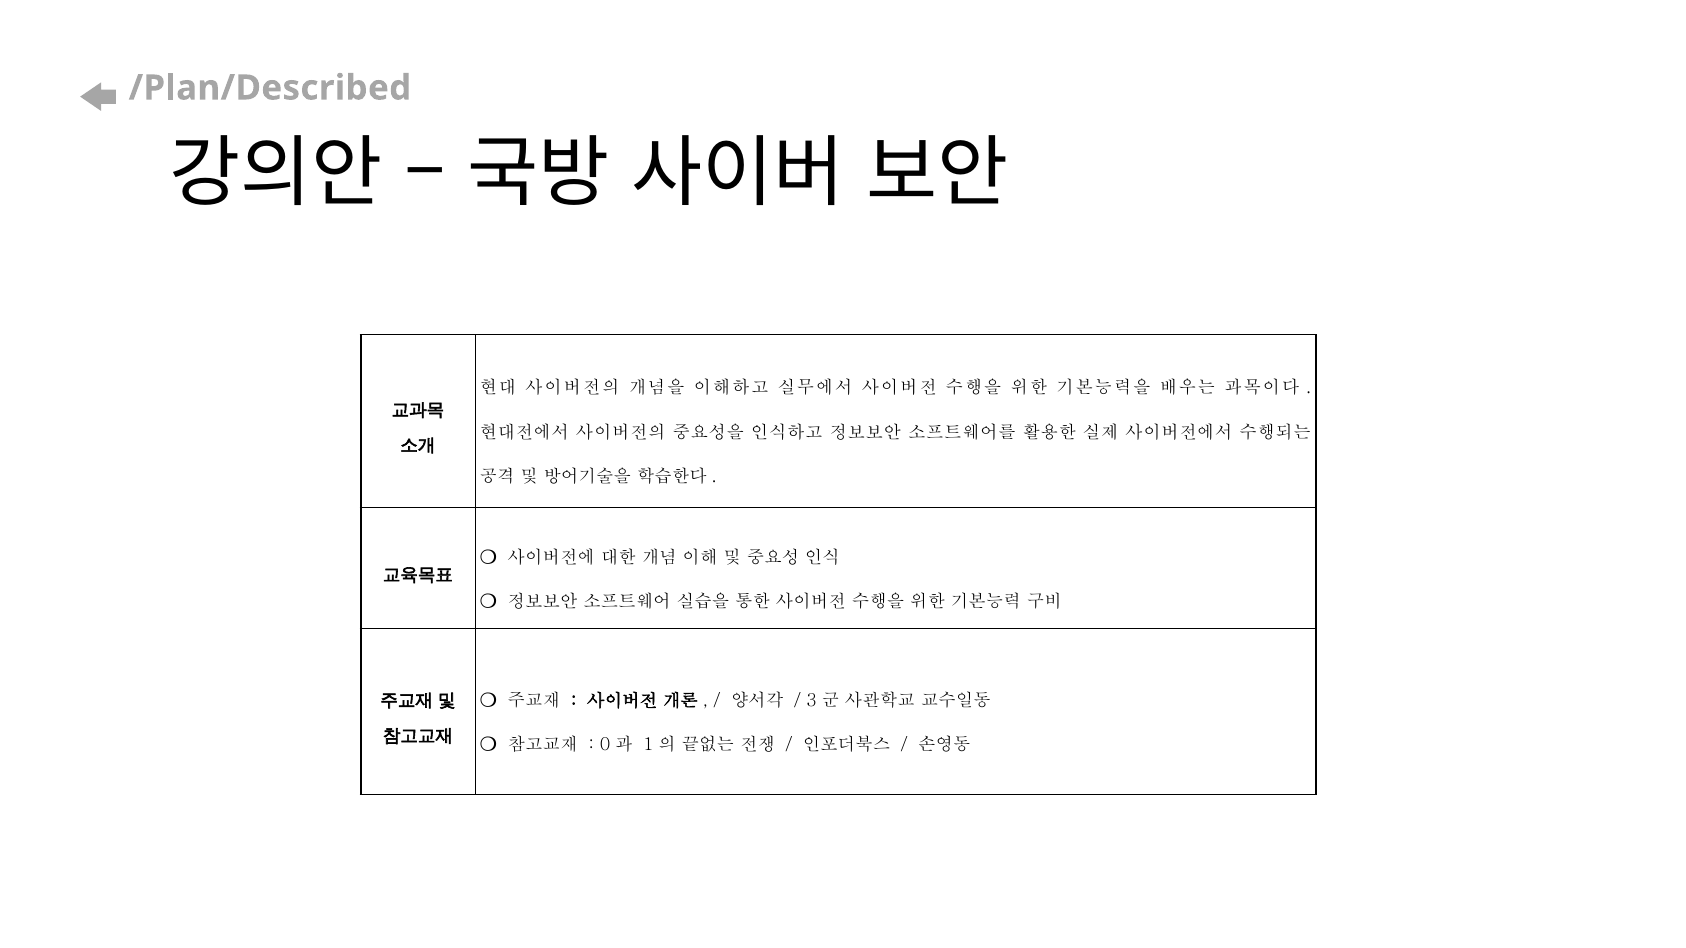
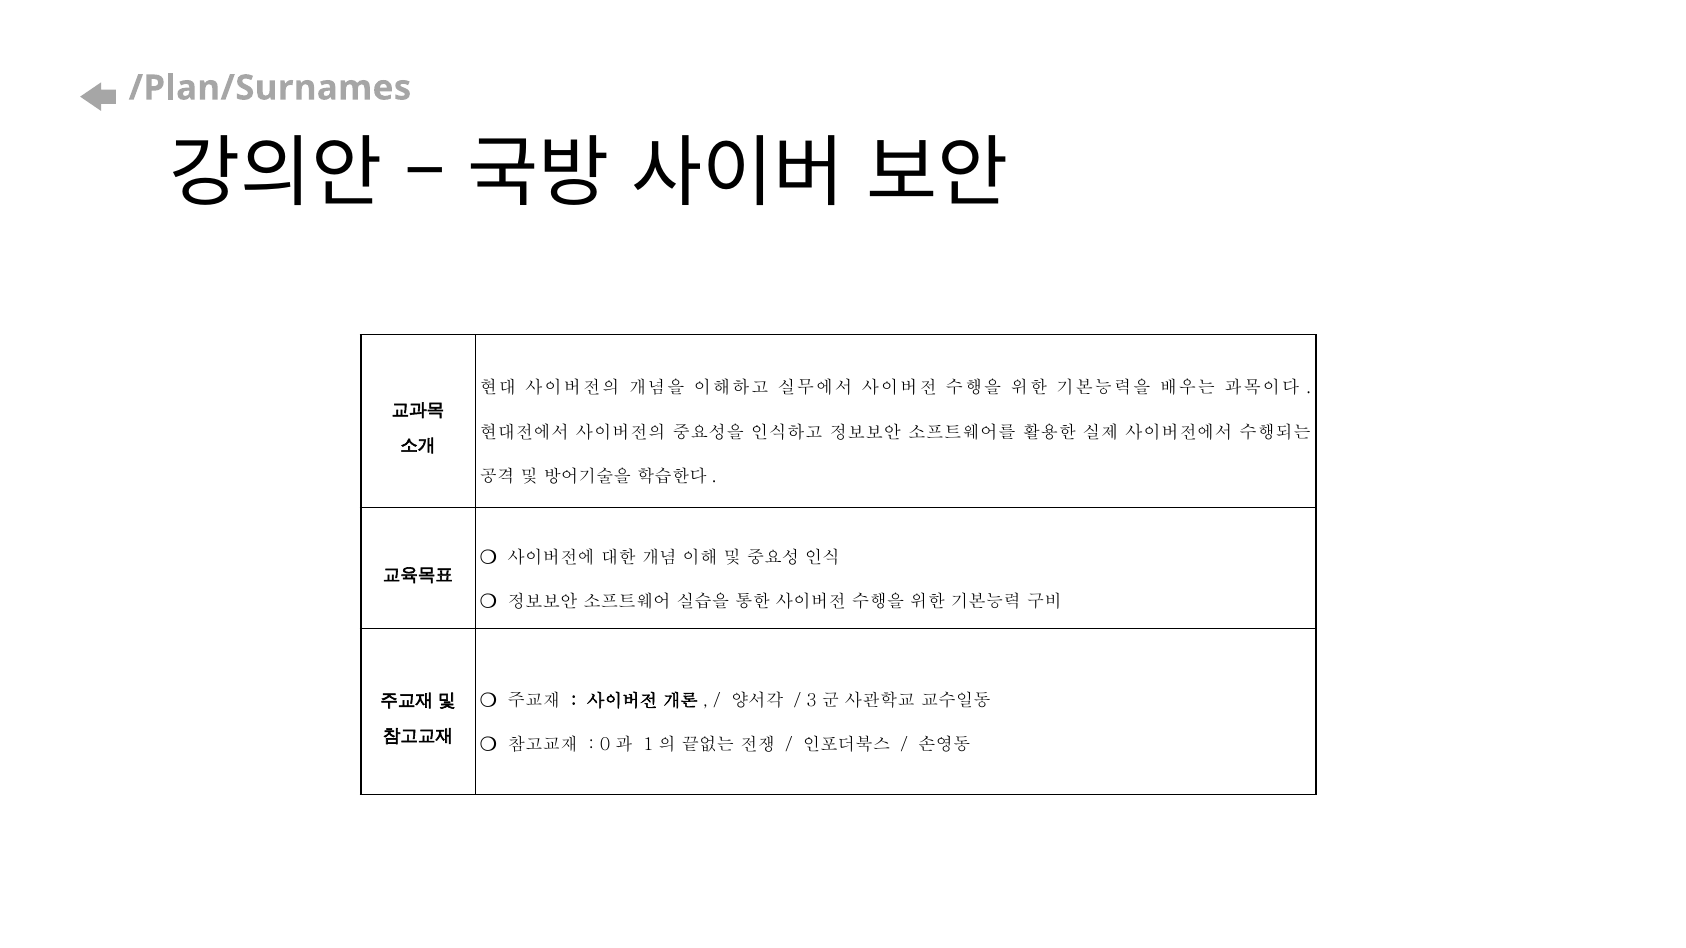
/Plan/Described: /Plan/Described -> /Plan/Surnames (270, 88)
